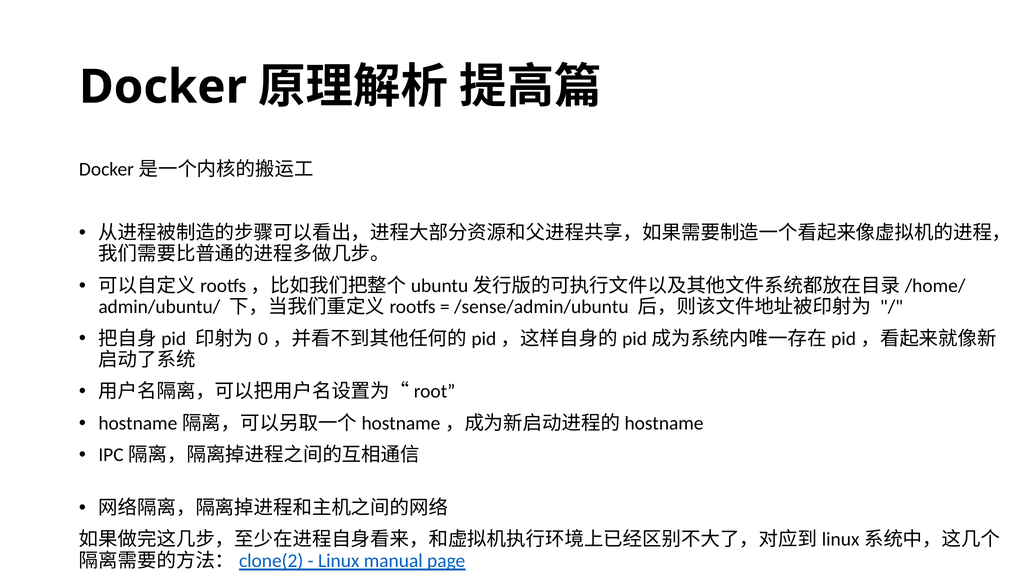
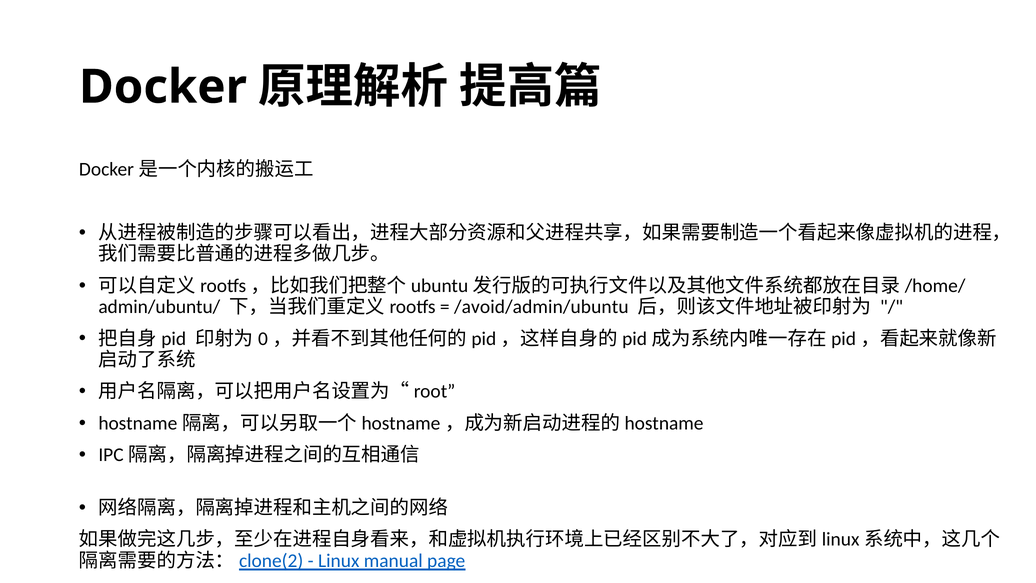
/sense/admin/ubuntu: /sense/admin/ubuntu -> /avoid/admin/ubuntu (541, 307)
